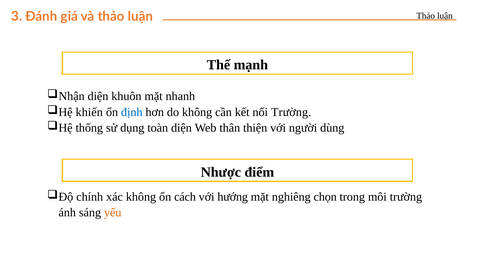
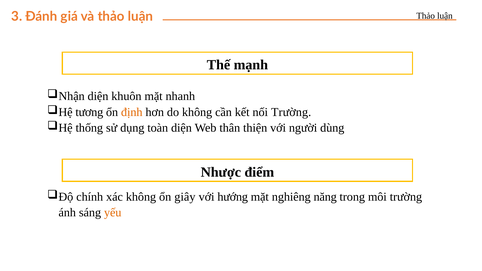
khiến: khiến -> tương (89, 112)
định colour: blue -> orange (132, 112)
cách: cách -> giây (185, 197)
chọn: chọn -> năng (325, 197)
